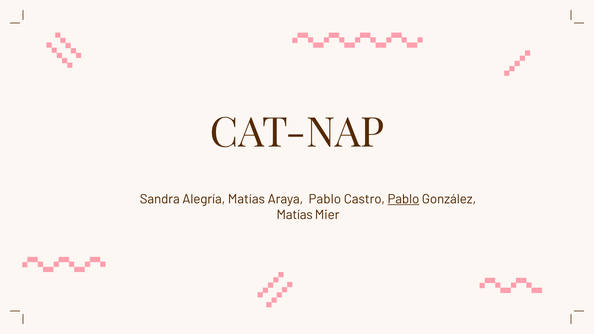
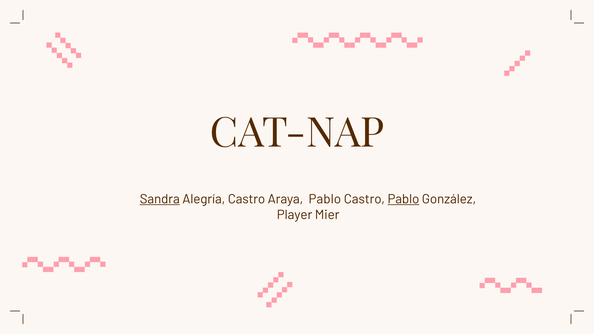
Sandra underline: none -> present (160, 199)
Alegría Matías: Matías -> Castro (246, 199)
Matías: Matías -> Player (295, 215)
